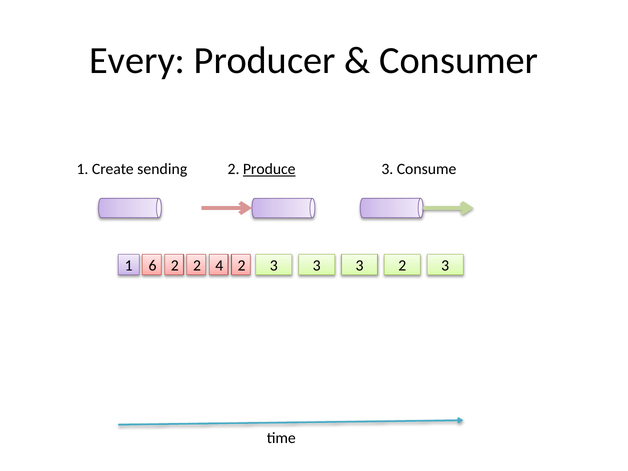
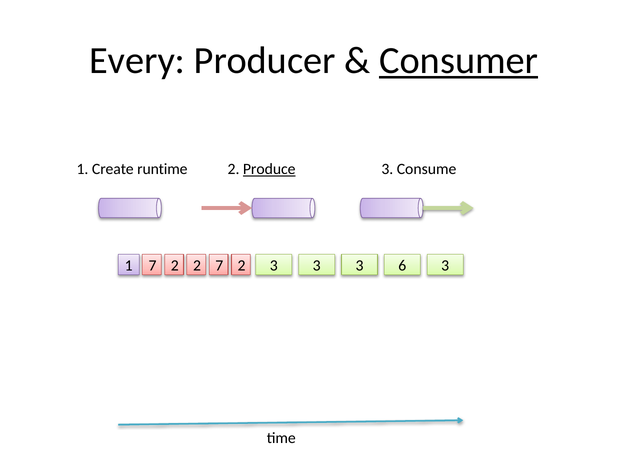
Consumer underline: none -> present (459, 61)
sending: sending -> runtime (162, 169)
1 6: 6 -> 7 (153, 266)
2 4: 4 -> 7 (219, 266)
2: 2 -> 6 (402, 266)
